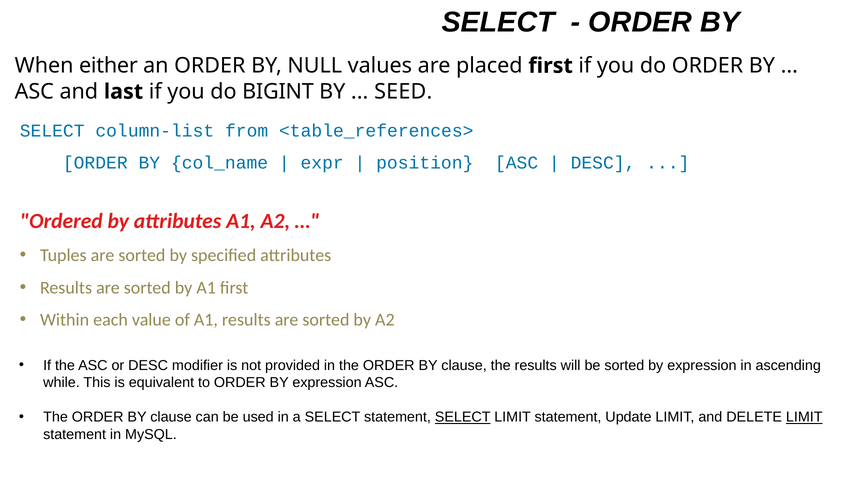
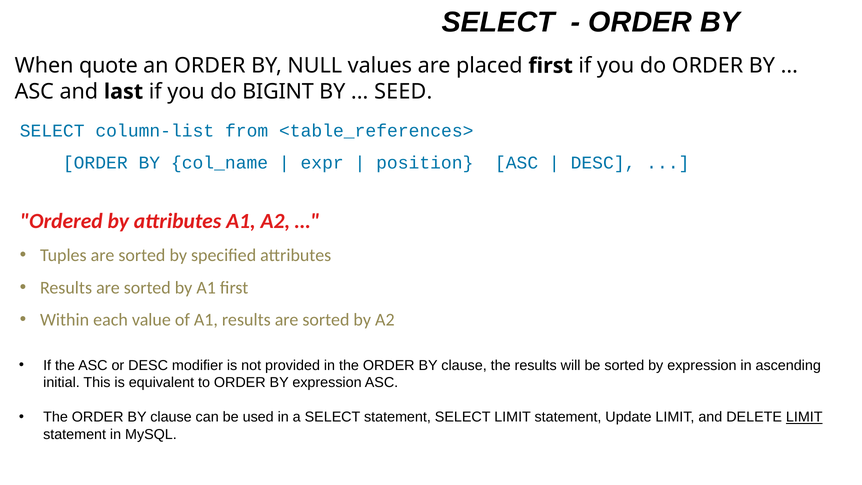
either: either -> quote (108, 66)
while: while -> initial (62, 383)
SELECT underline: present -> none (463, 417)
